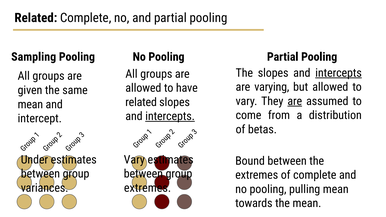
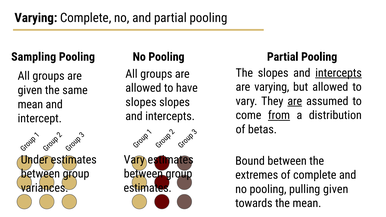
Related: Related -> Varying (36, 18)
related: related -> slopes (141, 102)
from underline: none -> present (279, 115)
intercepts underline: present -> none (170, 116)
extremes: extremes -> estimates (148, 188)
pulling mean: mean -> given (336, 189)
